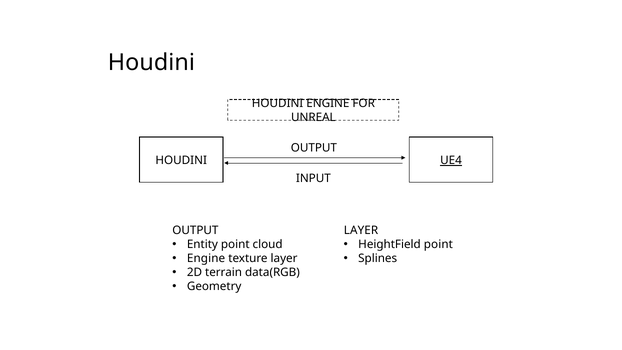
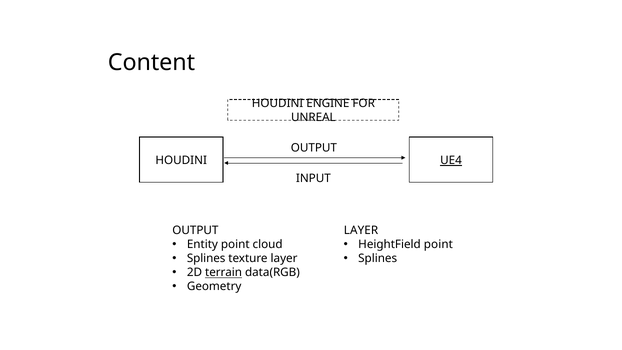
Houdini: Houdini -> Content (151, 62)
Engine: Engine -> Splines (206, 258)
terrain underline: none -> present (224, 272)
